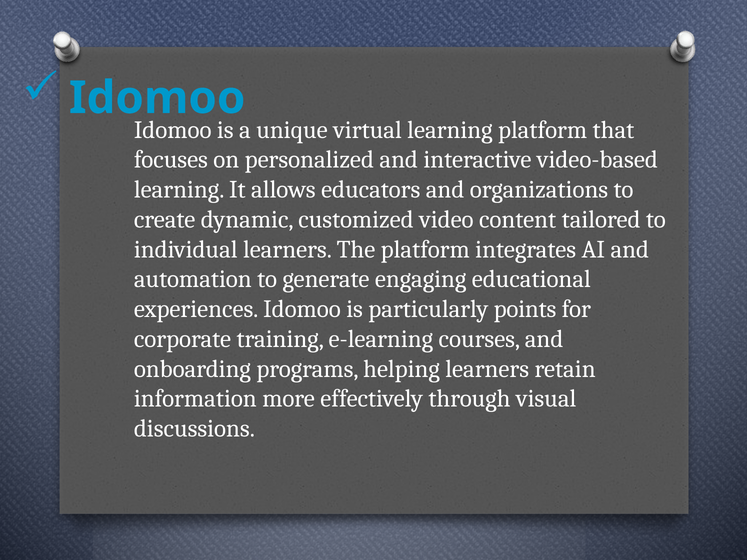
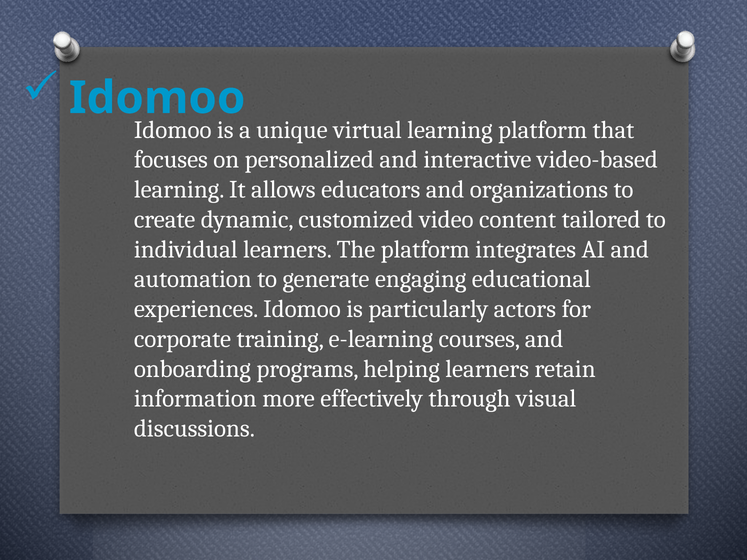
points: points -> actors (525, 309)
